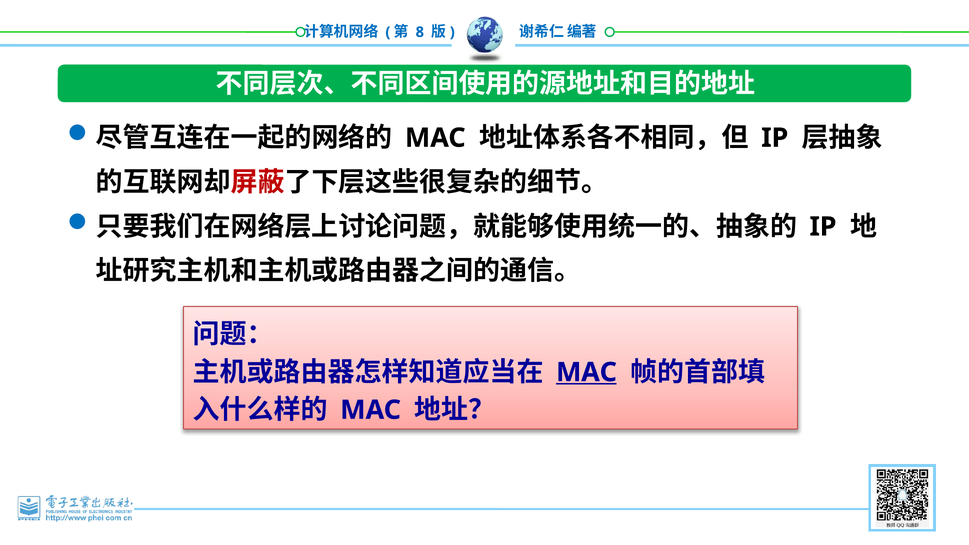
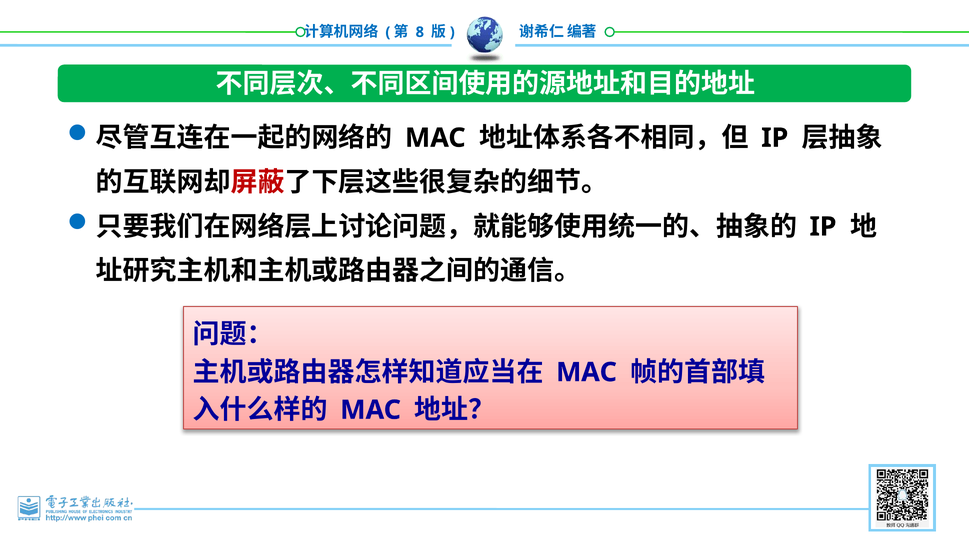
MAC underline: present -> none (586, 372)
